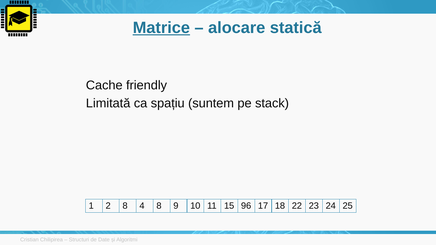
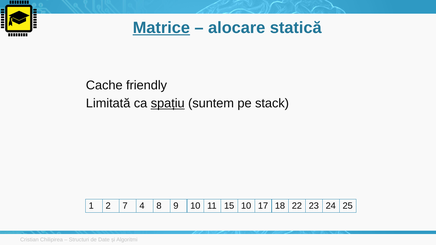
spațiu underline: none -> present (168, 104)
2 8: 8 -> 7 (125, 206)
15 96: 96 -> 10 (246, 206)
